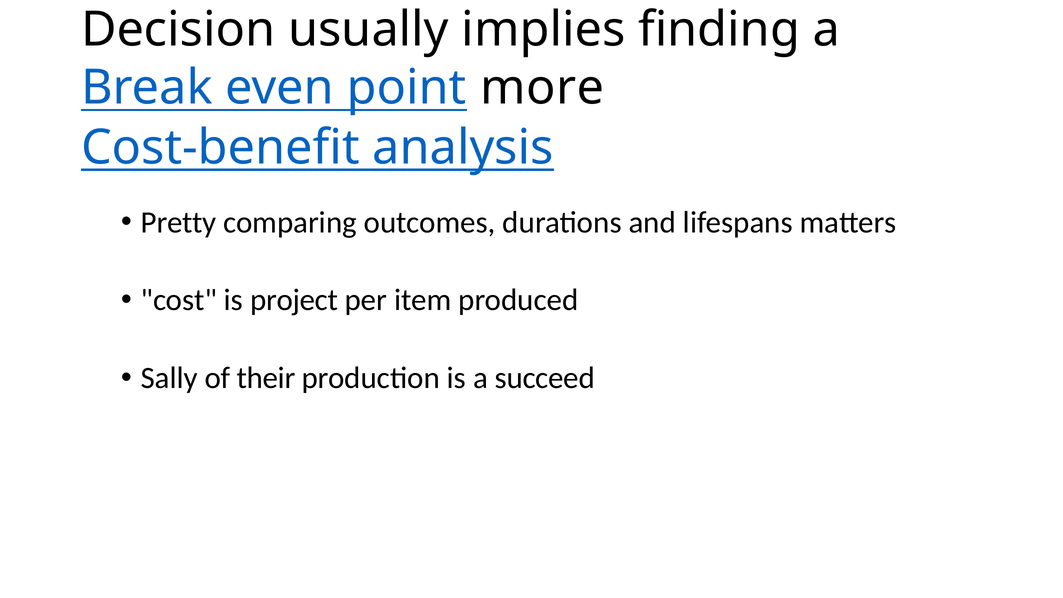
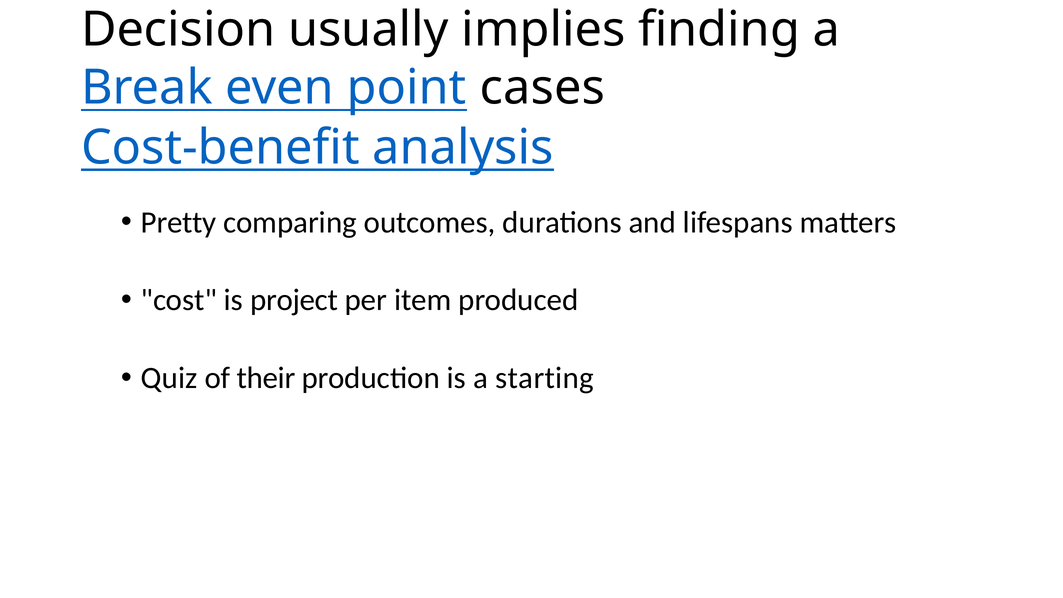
more: more -> cases (542, 88)
Sally: Sally -> Quiz (169, 378)
succeed: succeed -> starting (545, 378)
